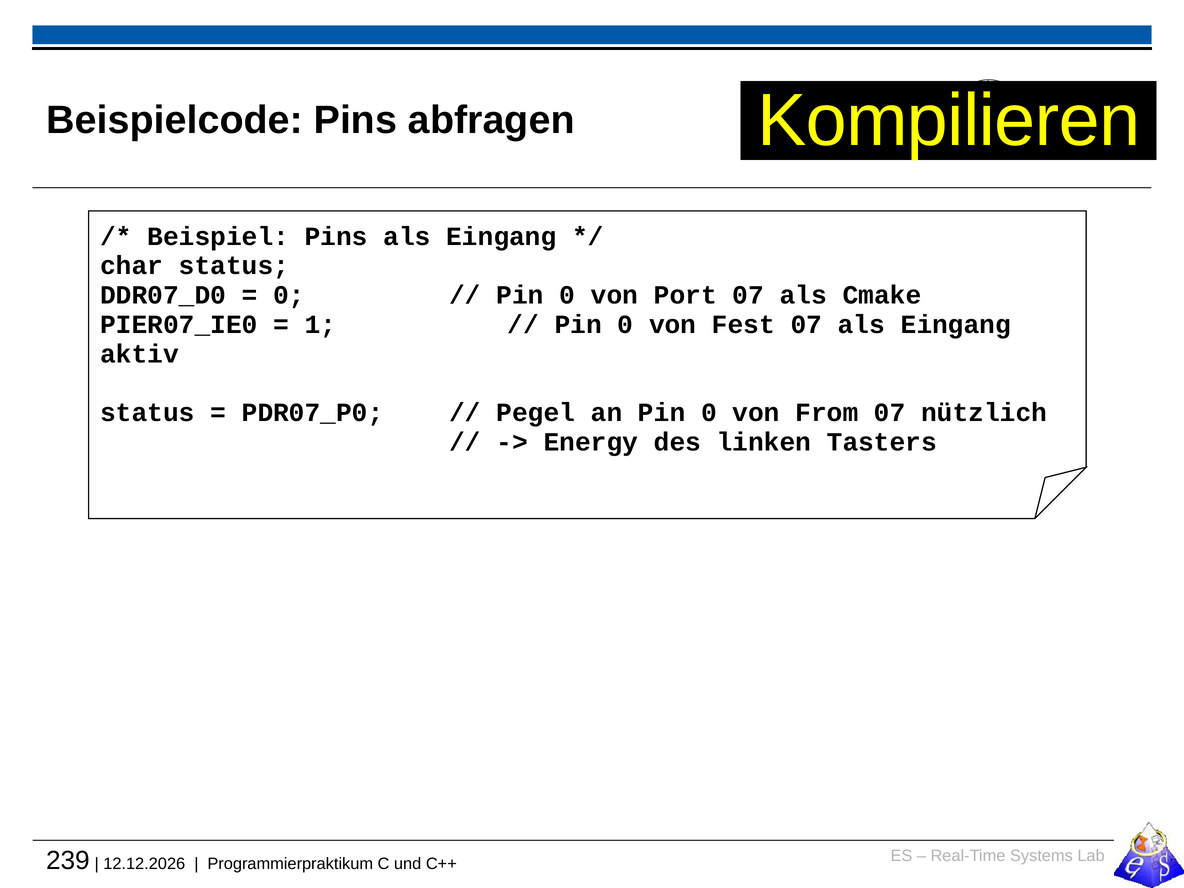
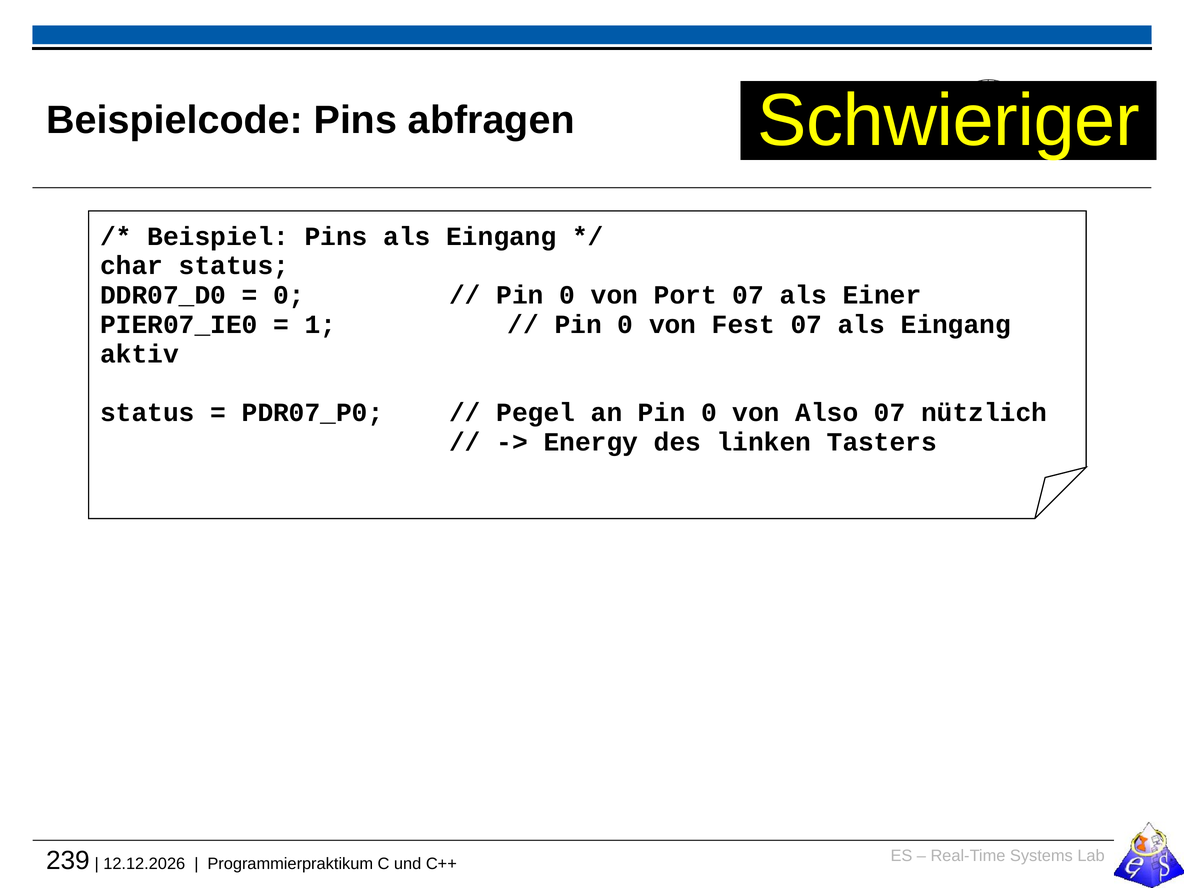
Kompilieren: Kompilieren -> Schwieriger (949, 121)
Cmake: Cmake -> Einer (882, 295)
From: From -> Also (827, 413)
